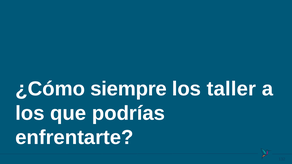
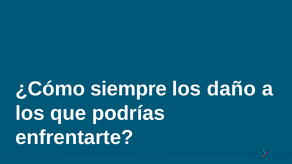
taller: taller -> daño (231, 89)
